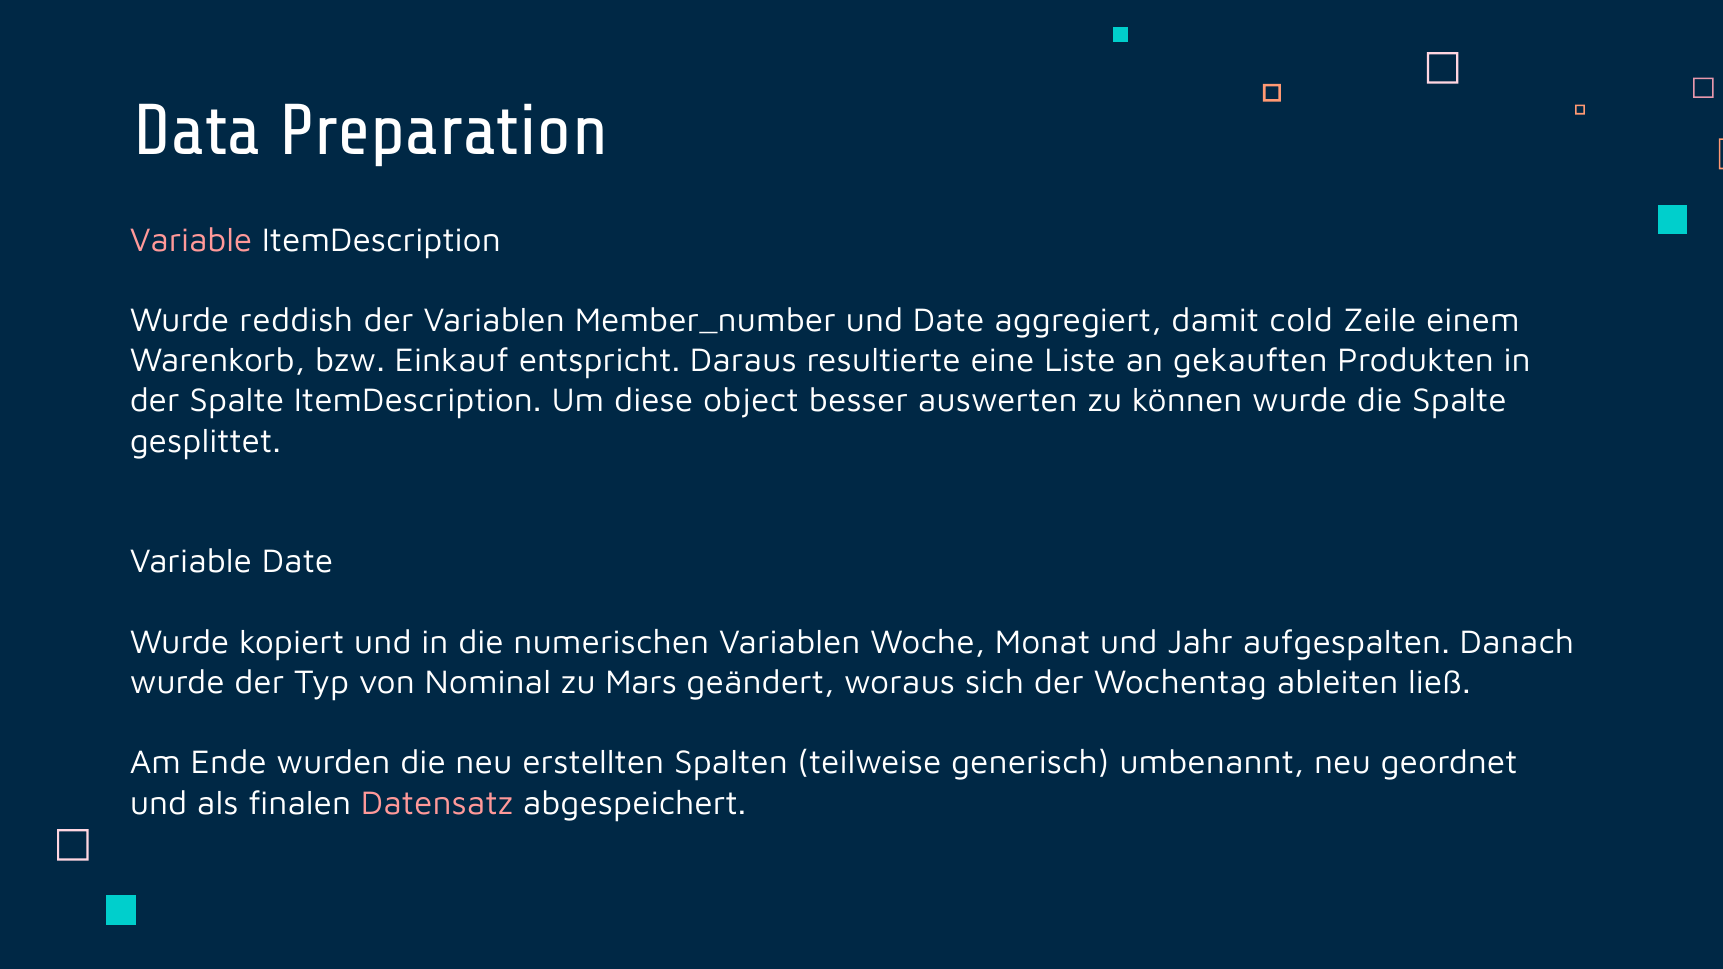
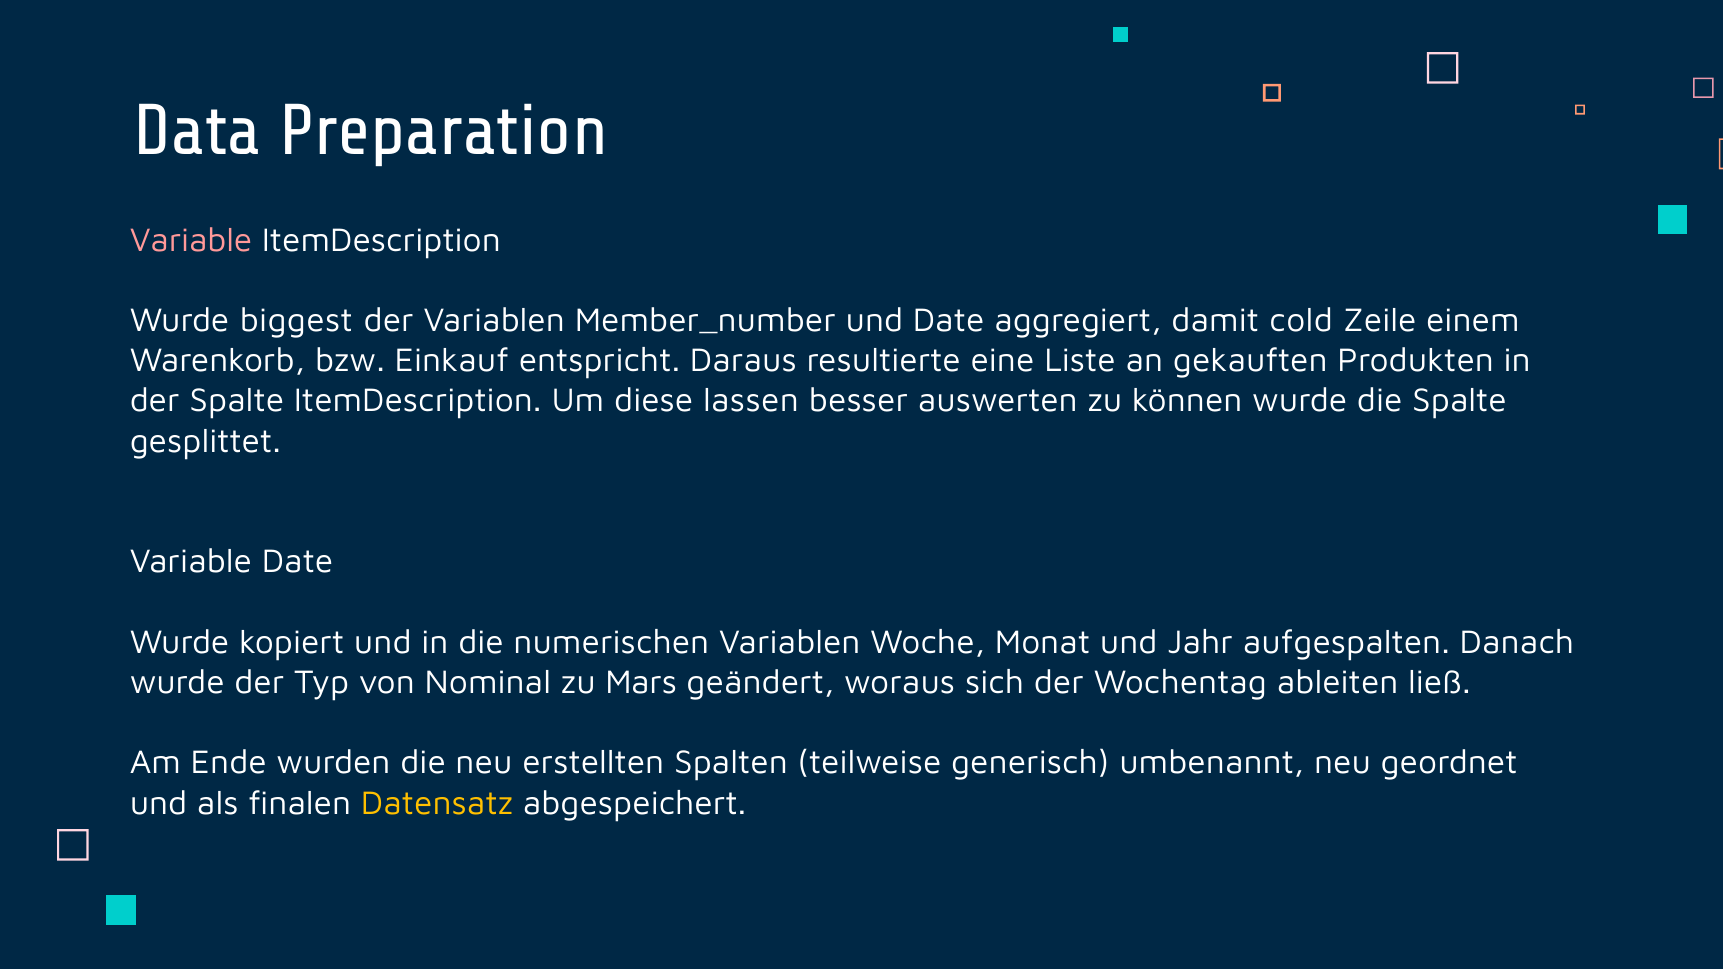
reddish: reddish -> biggest (296, 321)
object: object -> lassen (751, 401)
Datensatz colour: pink -> yellow (437, 803)
